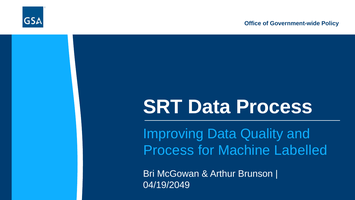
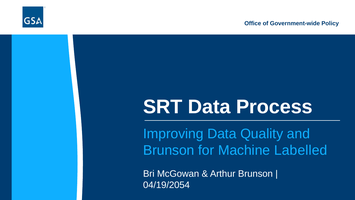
Process: Process -> Brunson (169, 150)
04/19/2049: 04/19/2049 -> 04/19/2054 (166, 185)
